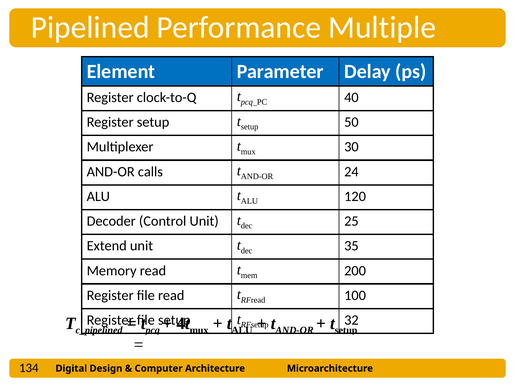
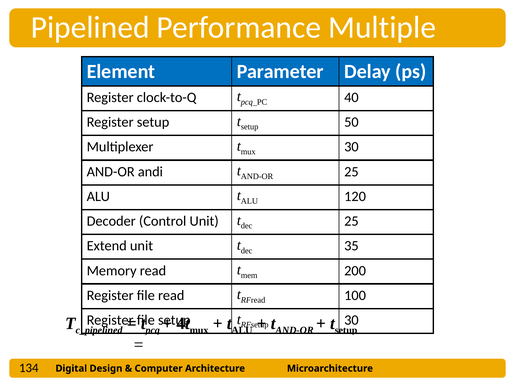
calls: calls -> andi (150, 171)
AND-OR 24: 24 -> 25 (351, 171)
32: 32 -> 30 (351, 320)
